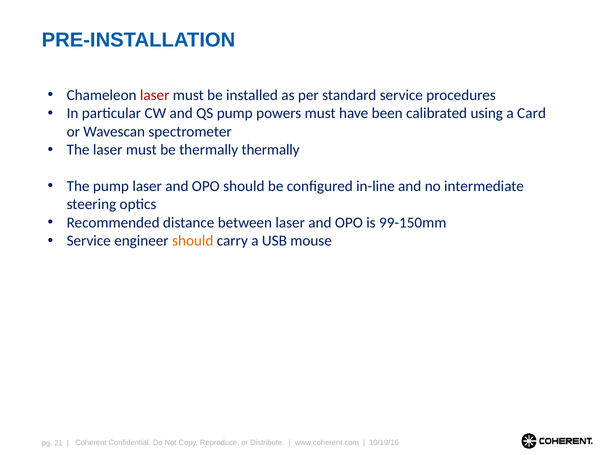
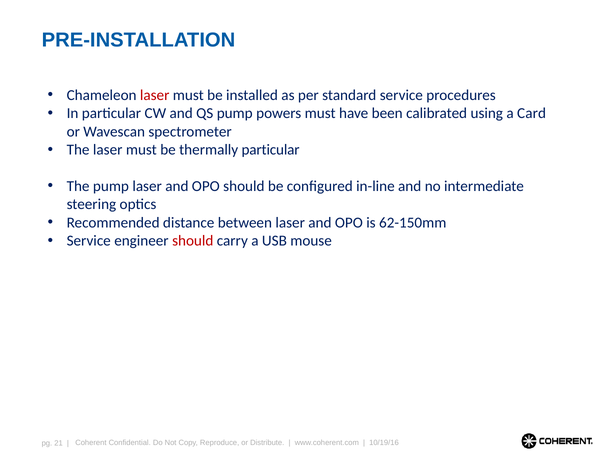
thermally thermally: thermally -> particular (271, 150)
99-150mm: 99-150mm -> 62-150mm (413, 223)
should colour: orange -> red (193, 241)
